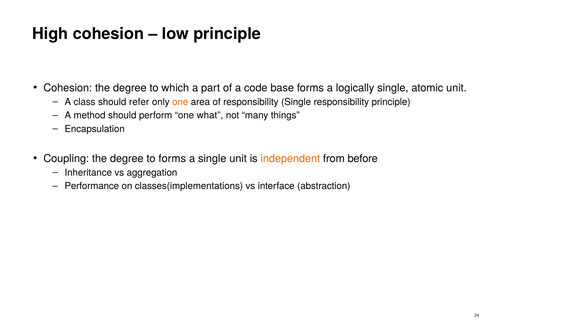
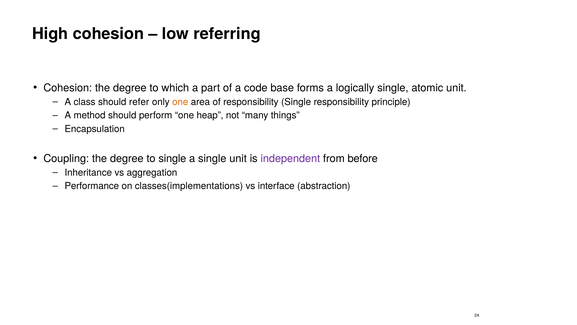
low principle: principle -> referring (227, 34)
what: what -> heap (210, 115)
to forms: forms -> single (172, 158)
independent colour: orange -> purple (290, 158)
